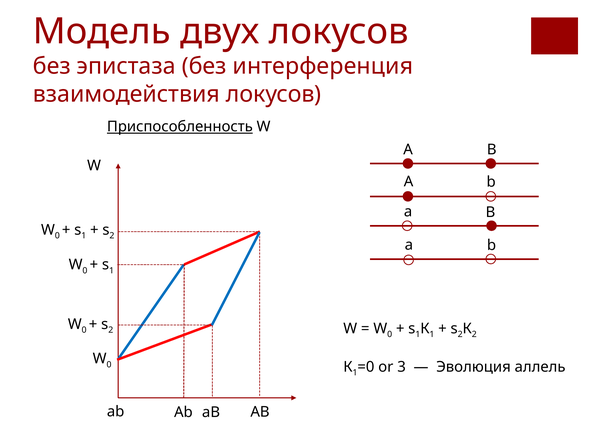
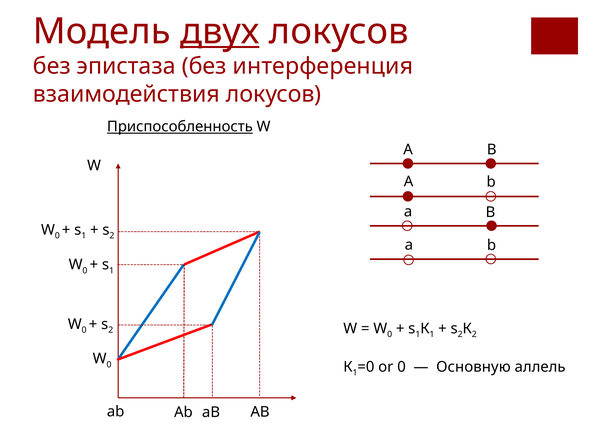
двух underline: none -> present (220, 31)
or 3: 3 -> 0 (402, 367)
Эволюция: Эволюция -> Основную (473, 367)
